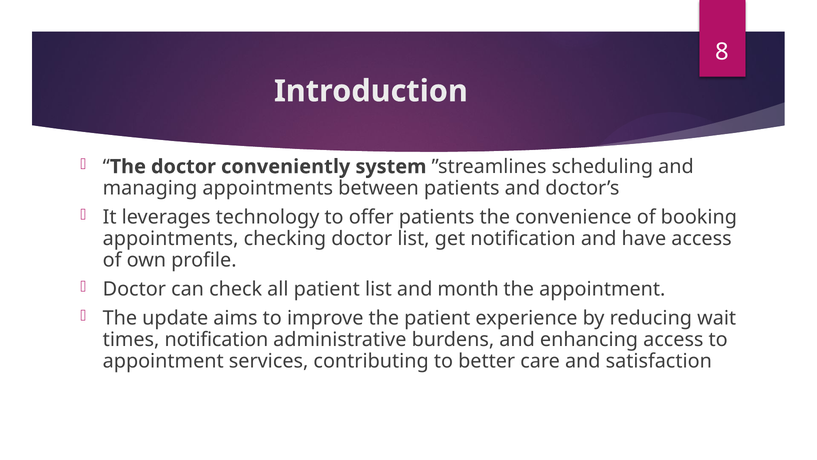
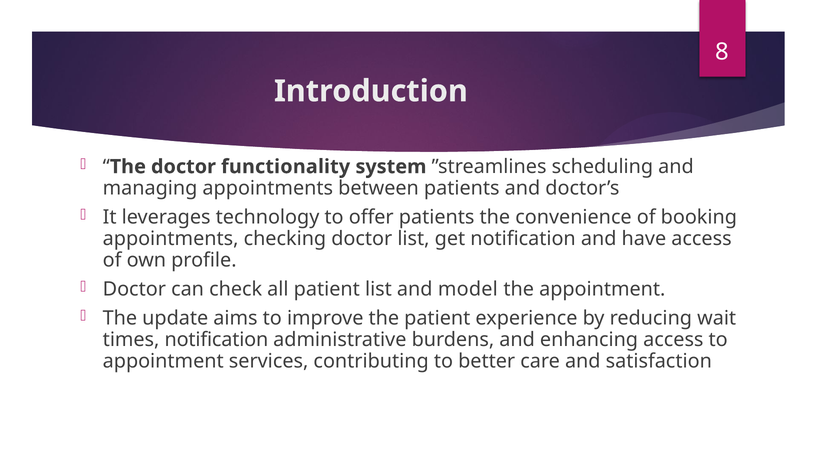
conveniently: conveniently -> functionality (286, 167)
month: month -> model (468, 289)
